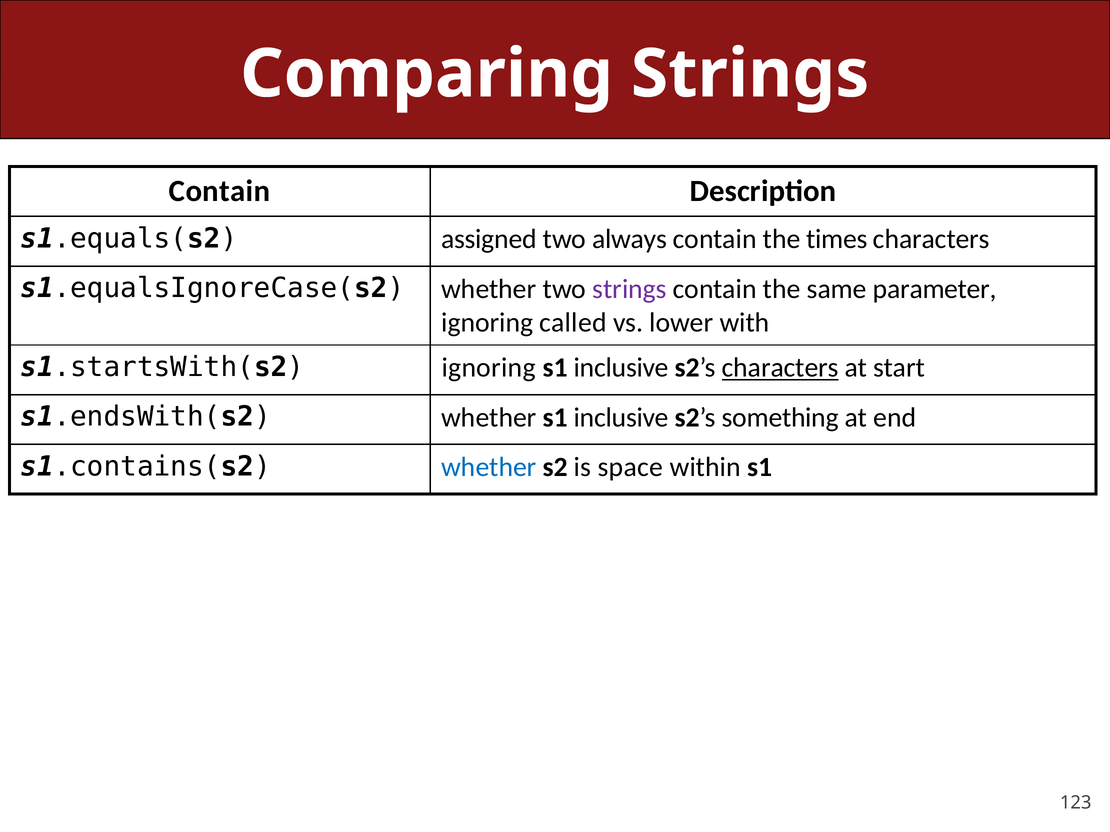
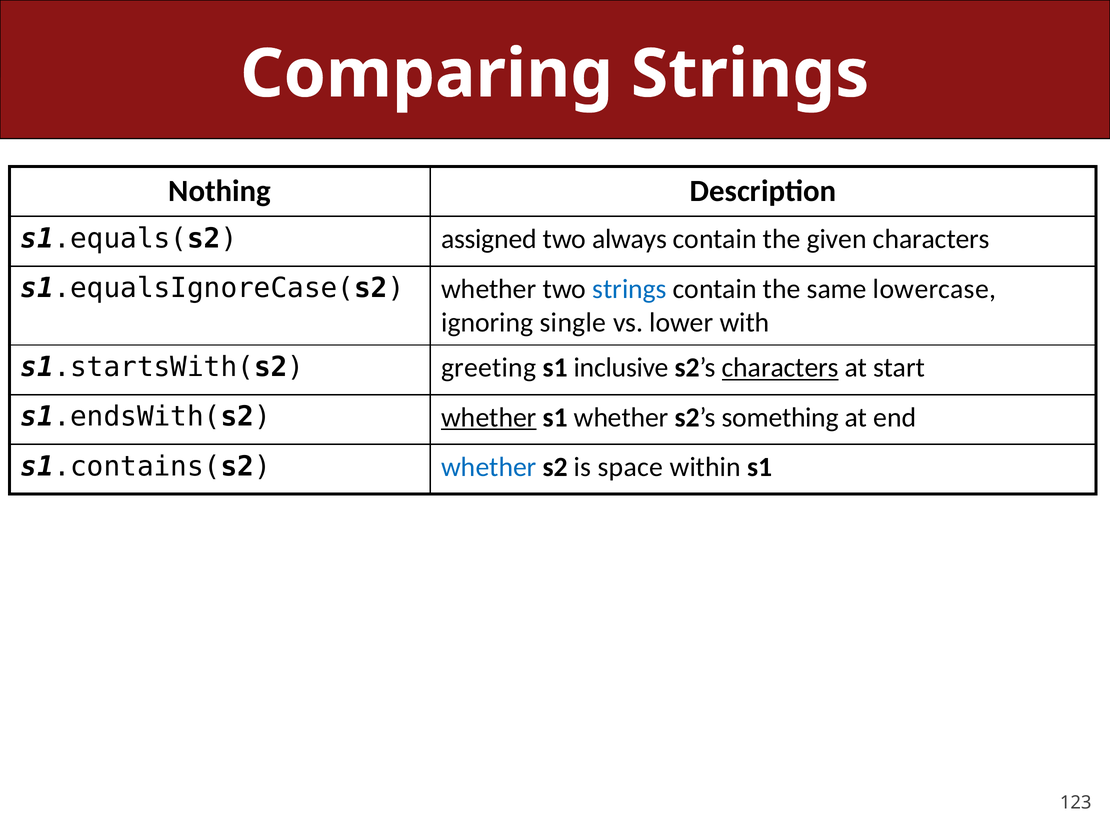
Contain: Contain -> Nothing (220, 191)
times: times -> given (837, 239)
strings colour: purple -> blue (630, 289)
parameter: parameter -> lowercase (935, 289)
called: called -> single (573, 323)
s1.startsWith(s2 ignoring: ignoring -> greeting (489, 368)
whether underline: none -> present (489, 418)
inclusive: inclusive -> whether (621, 418)
